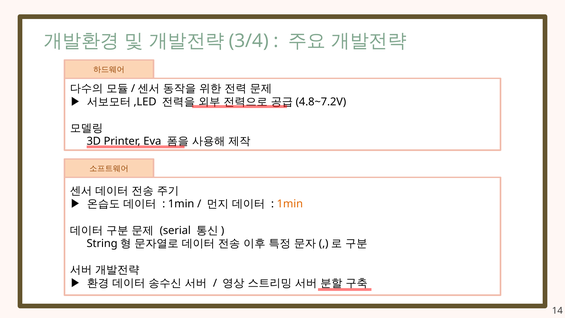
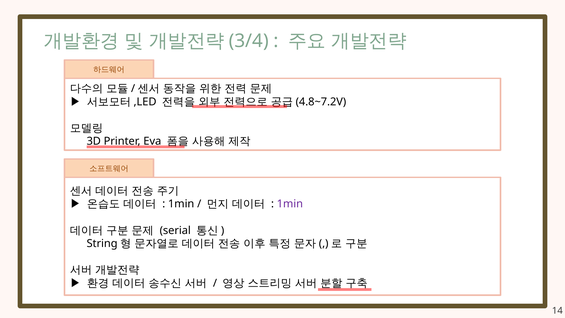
1min colour: orange -> purple (290, 204)
